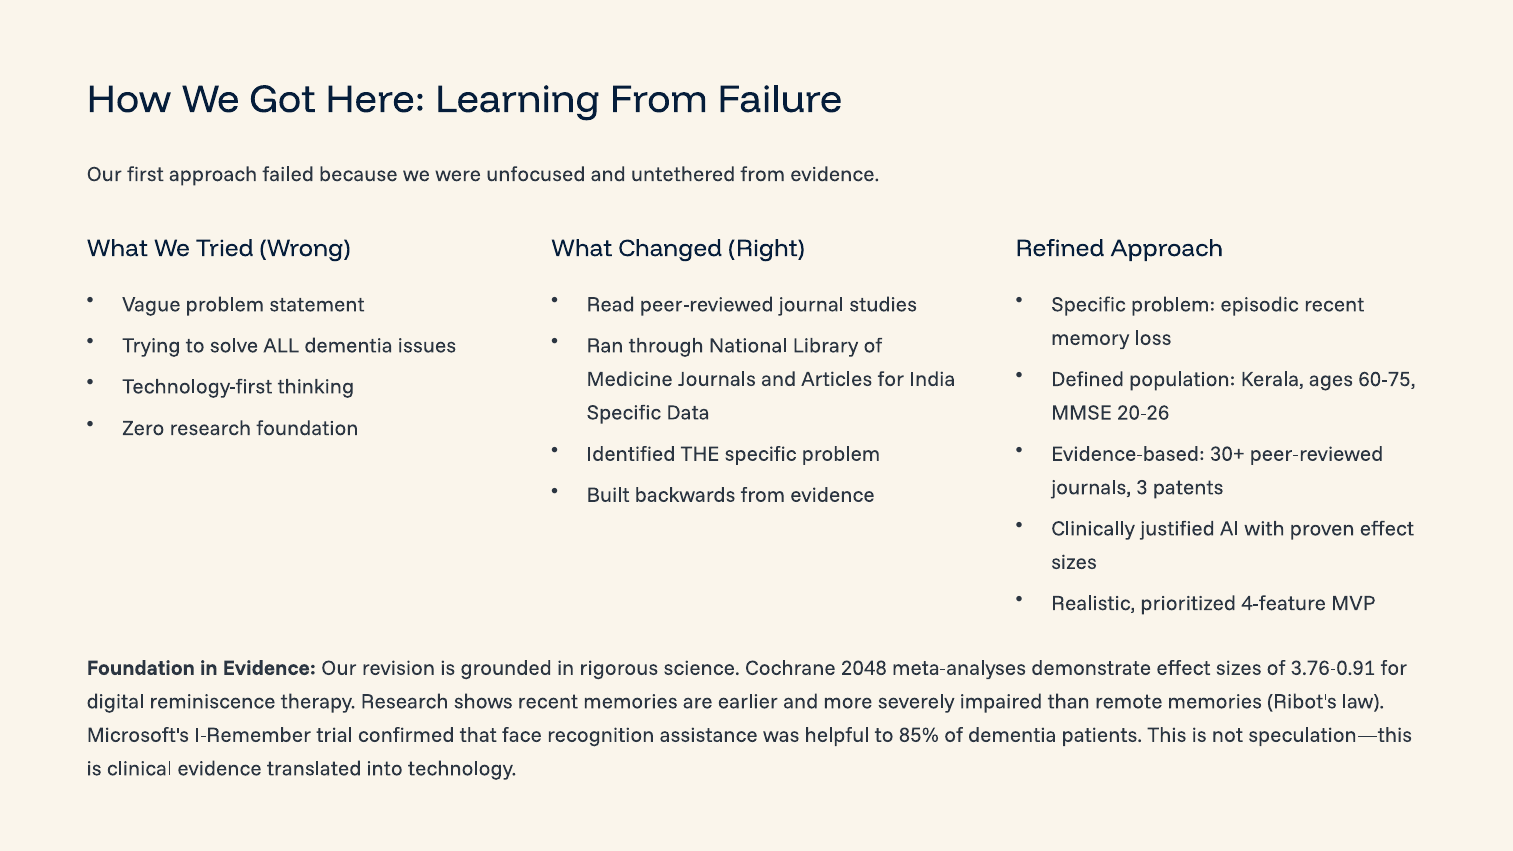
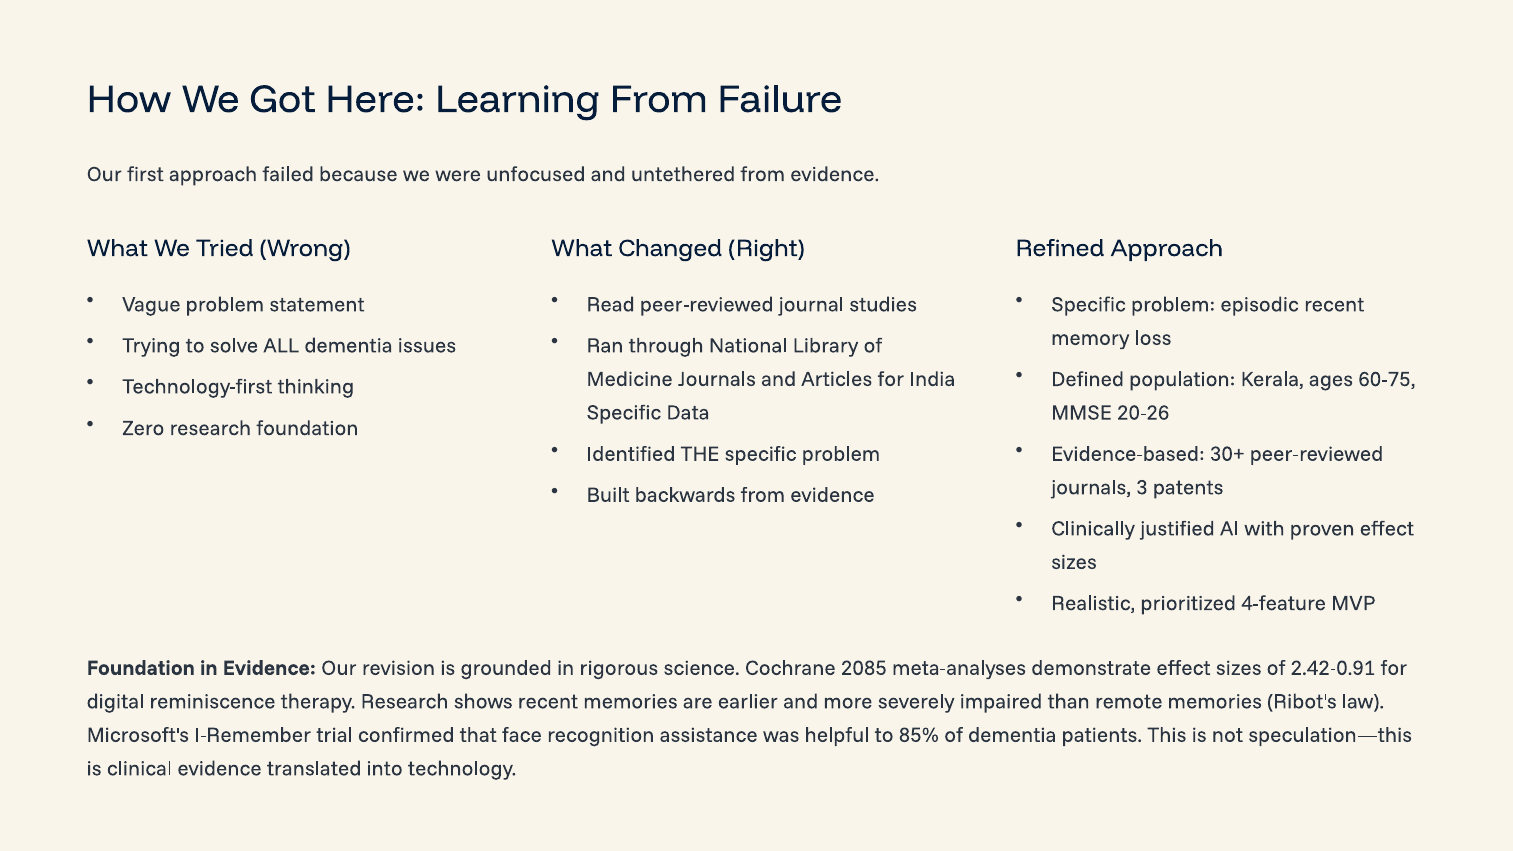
2048: 2048 -> 2085 (864, 668)
3.76-0.91: 3.76-0.91 -> 2.42-0.91 (1333, 668)
